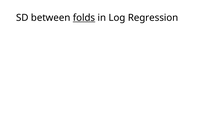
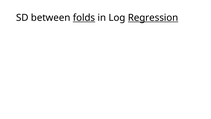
Regression underline: none -> present (153, 18)
